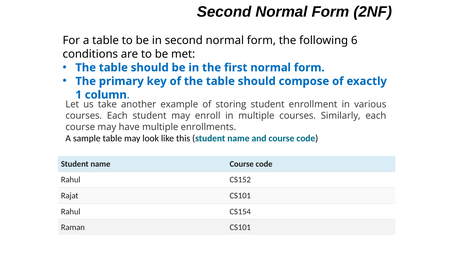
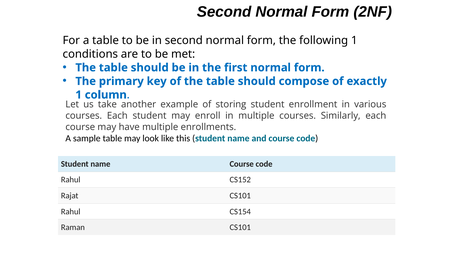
following 6: 6 -> 1 (354, 40)
